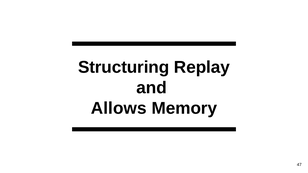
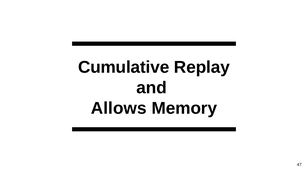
Structuring: Structuring -> Cumulative (124, 67)
